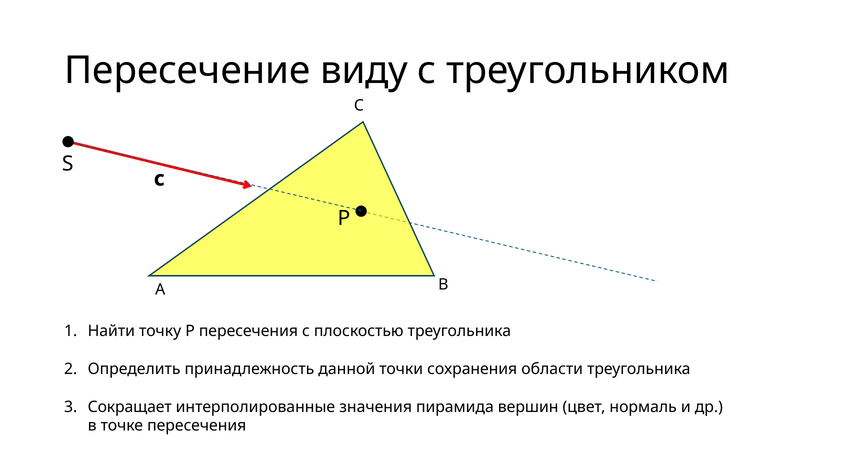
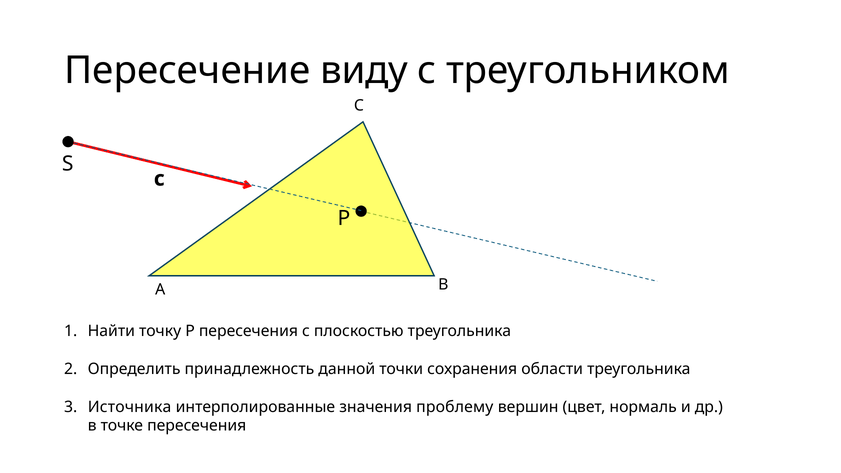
Сокращает: Сокращает -> Источника (130, 407)
пирамида: пирамида -> проблему (455, 407)
